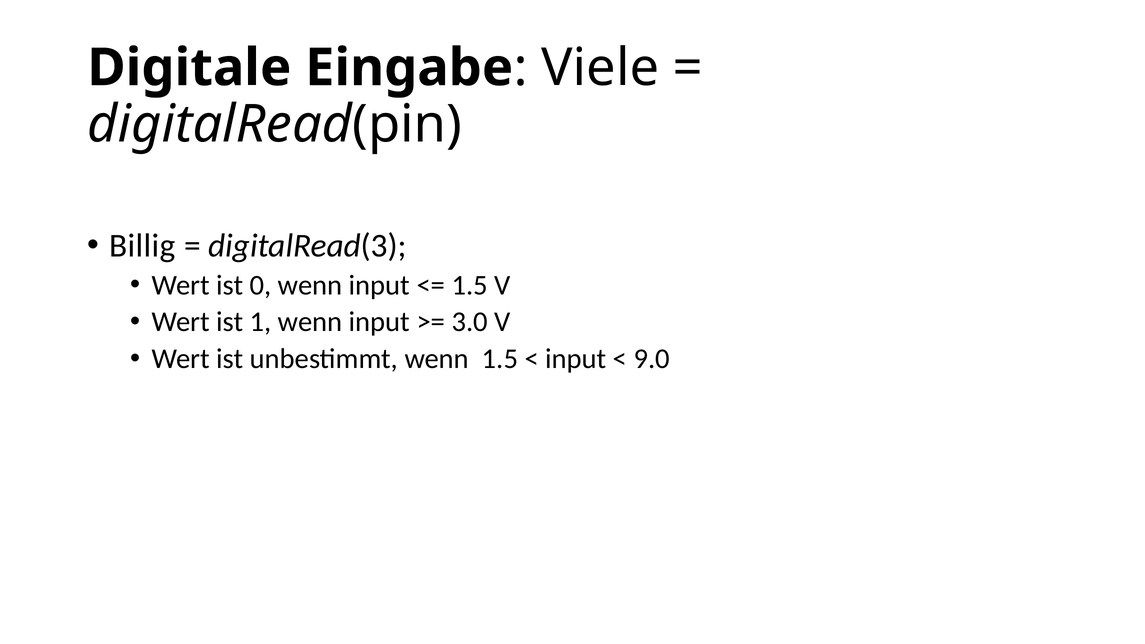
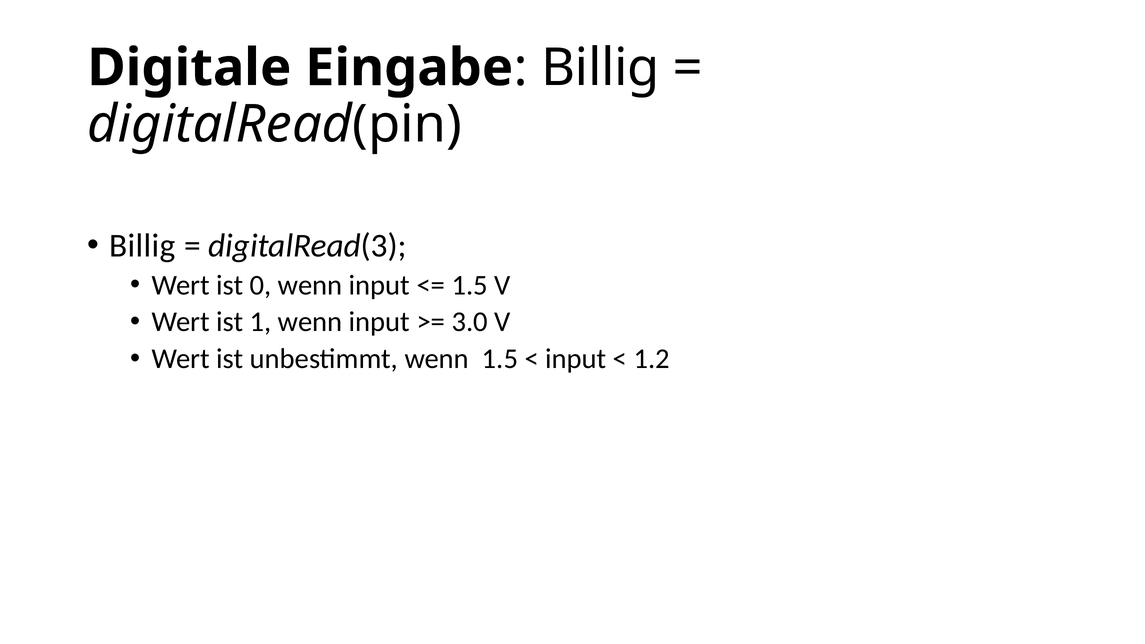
Viele: Viele -> Billig (600, 68)
9.0: 9.0 -> 1.2 (652, 359)
